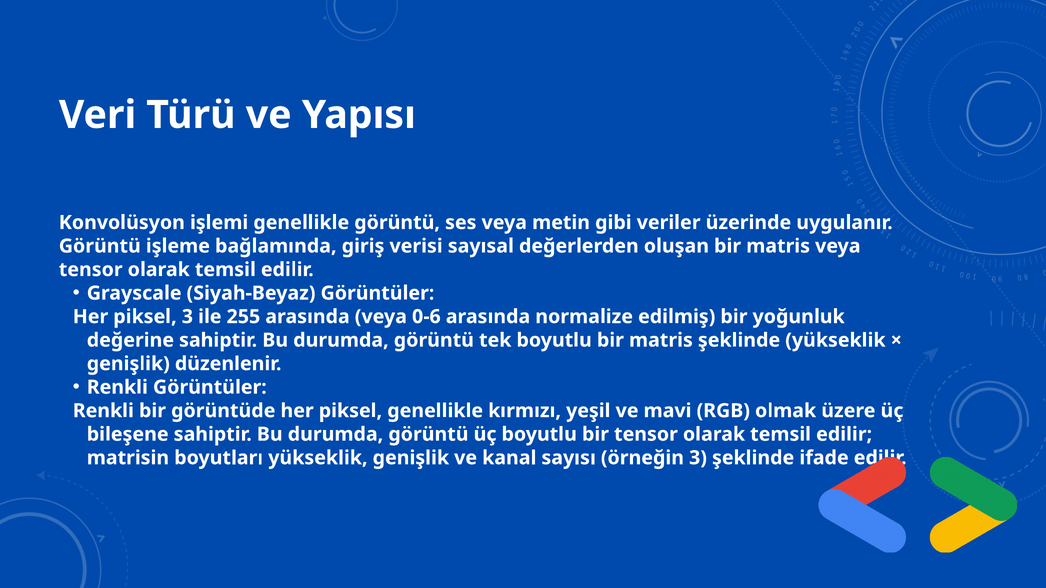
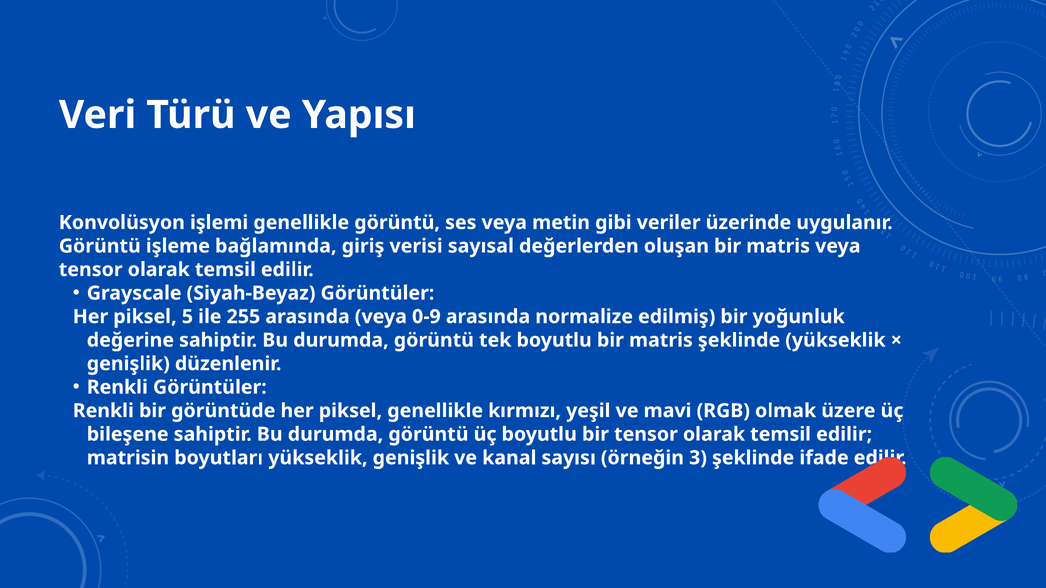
piksel 3: 3 -> 5 (187, 317)
0-6: 0-6 -> 0-9 (426, 317)
